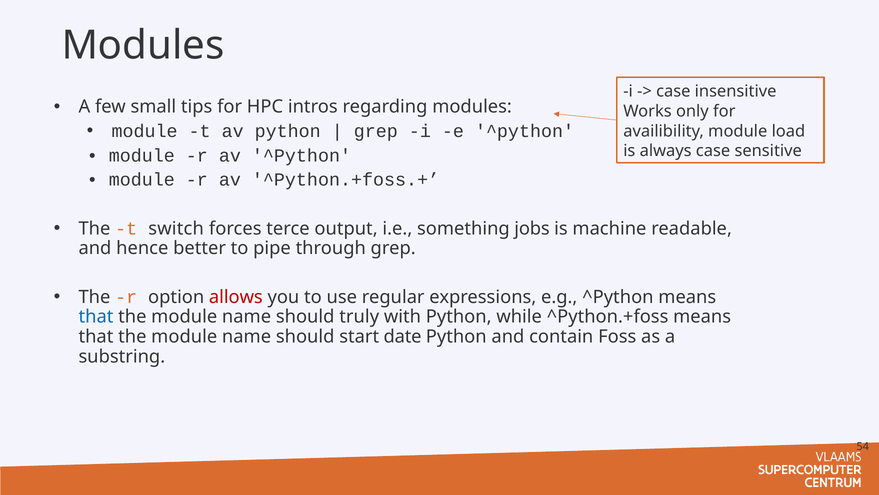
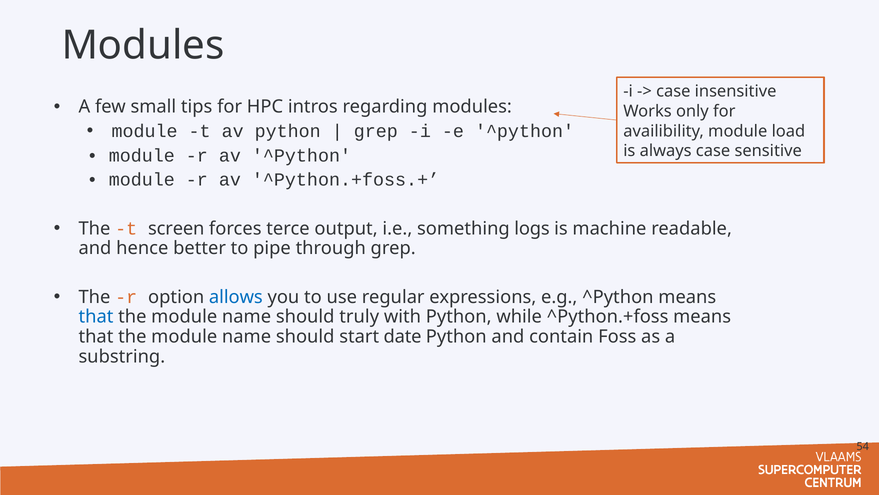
switch: switch -> screen (176, 228)
jobs: jobs -> logs (532, 228)
allows colour: red -> blue (236, 297)
